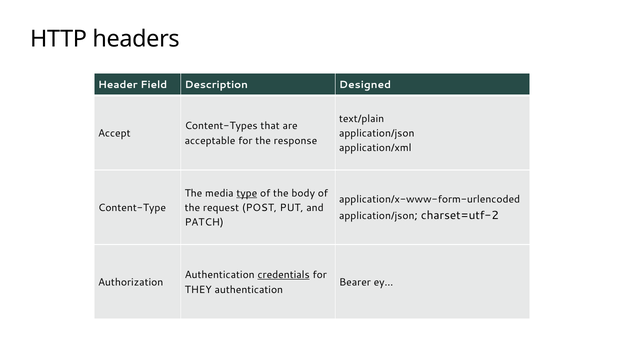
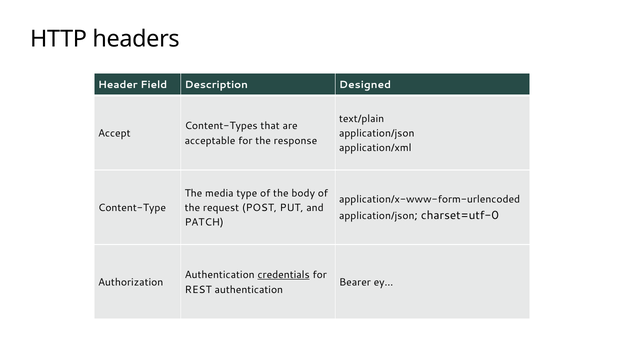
type underline: present -> none (247, 193)
charset=utf-2: charset=utf-2 -> charset=utf-0 (460, 215)
THEY: THEY -> REST (198, 290)
